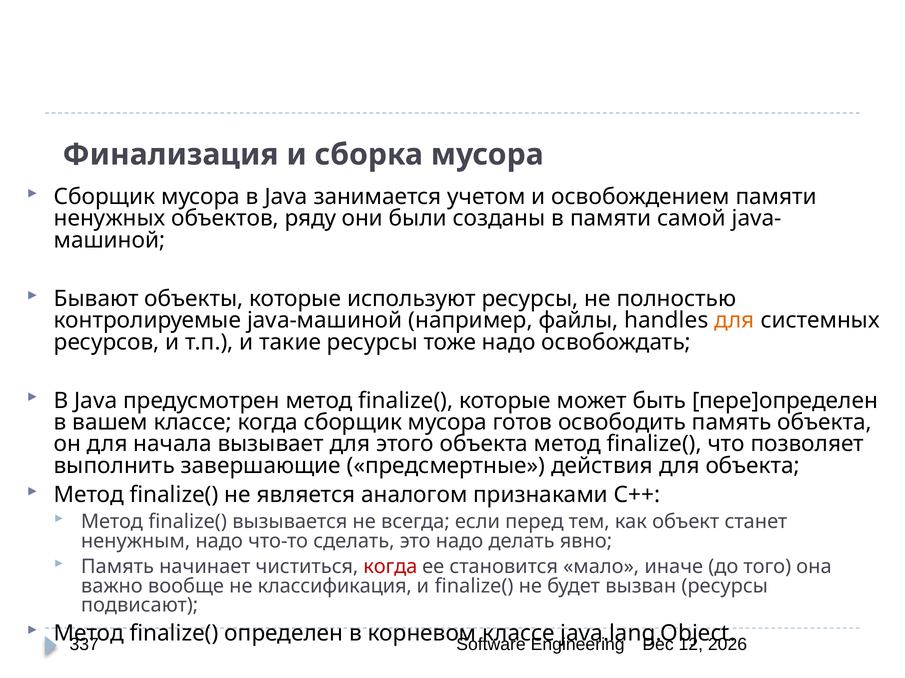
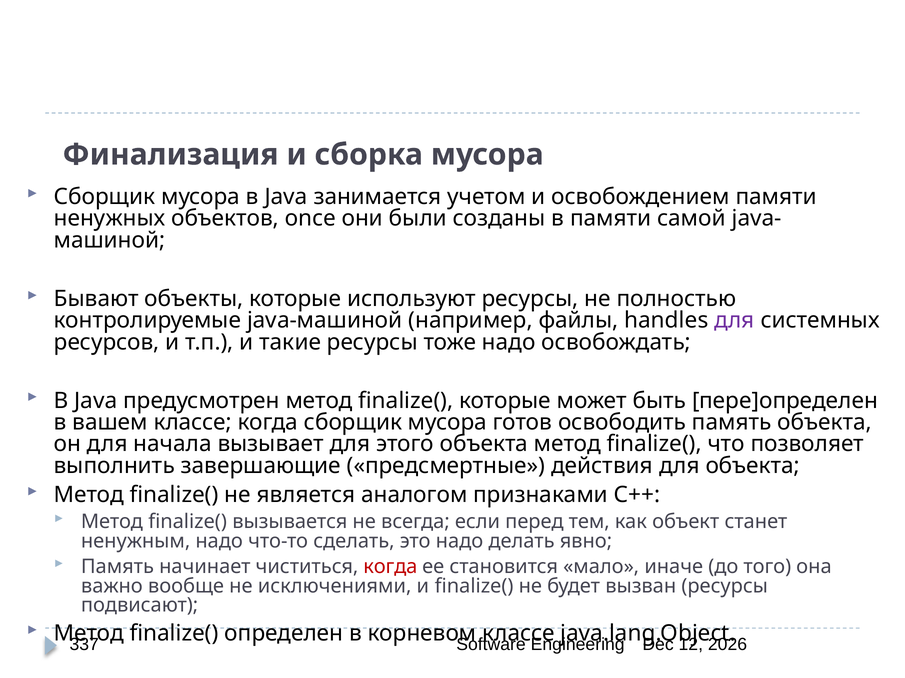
ряду: ряду -> once (310, 219)
для colour: orange -> purple (734, 321)
классификация: классификация -> исключениями (335, 587)
